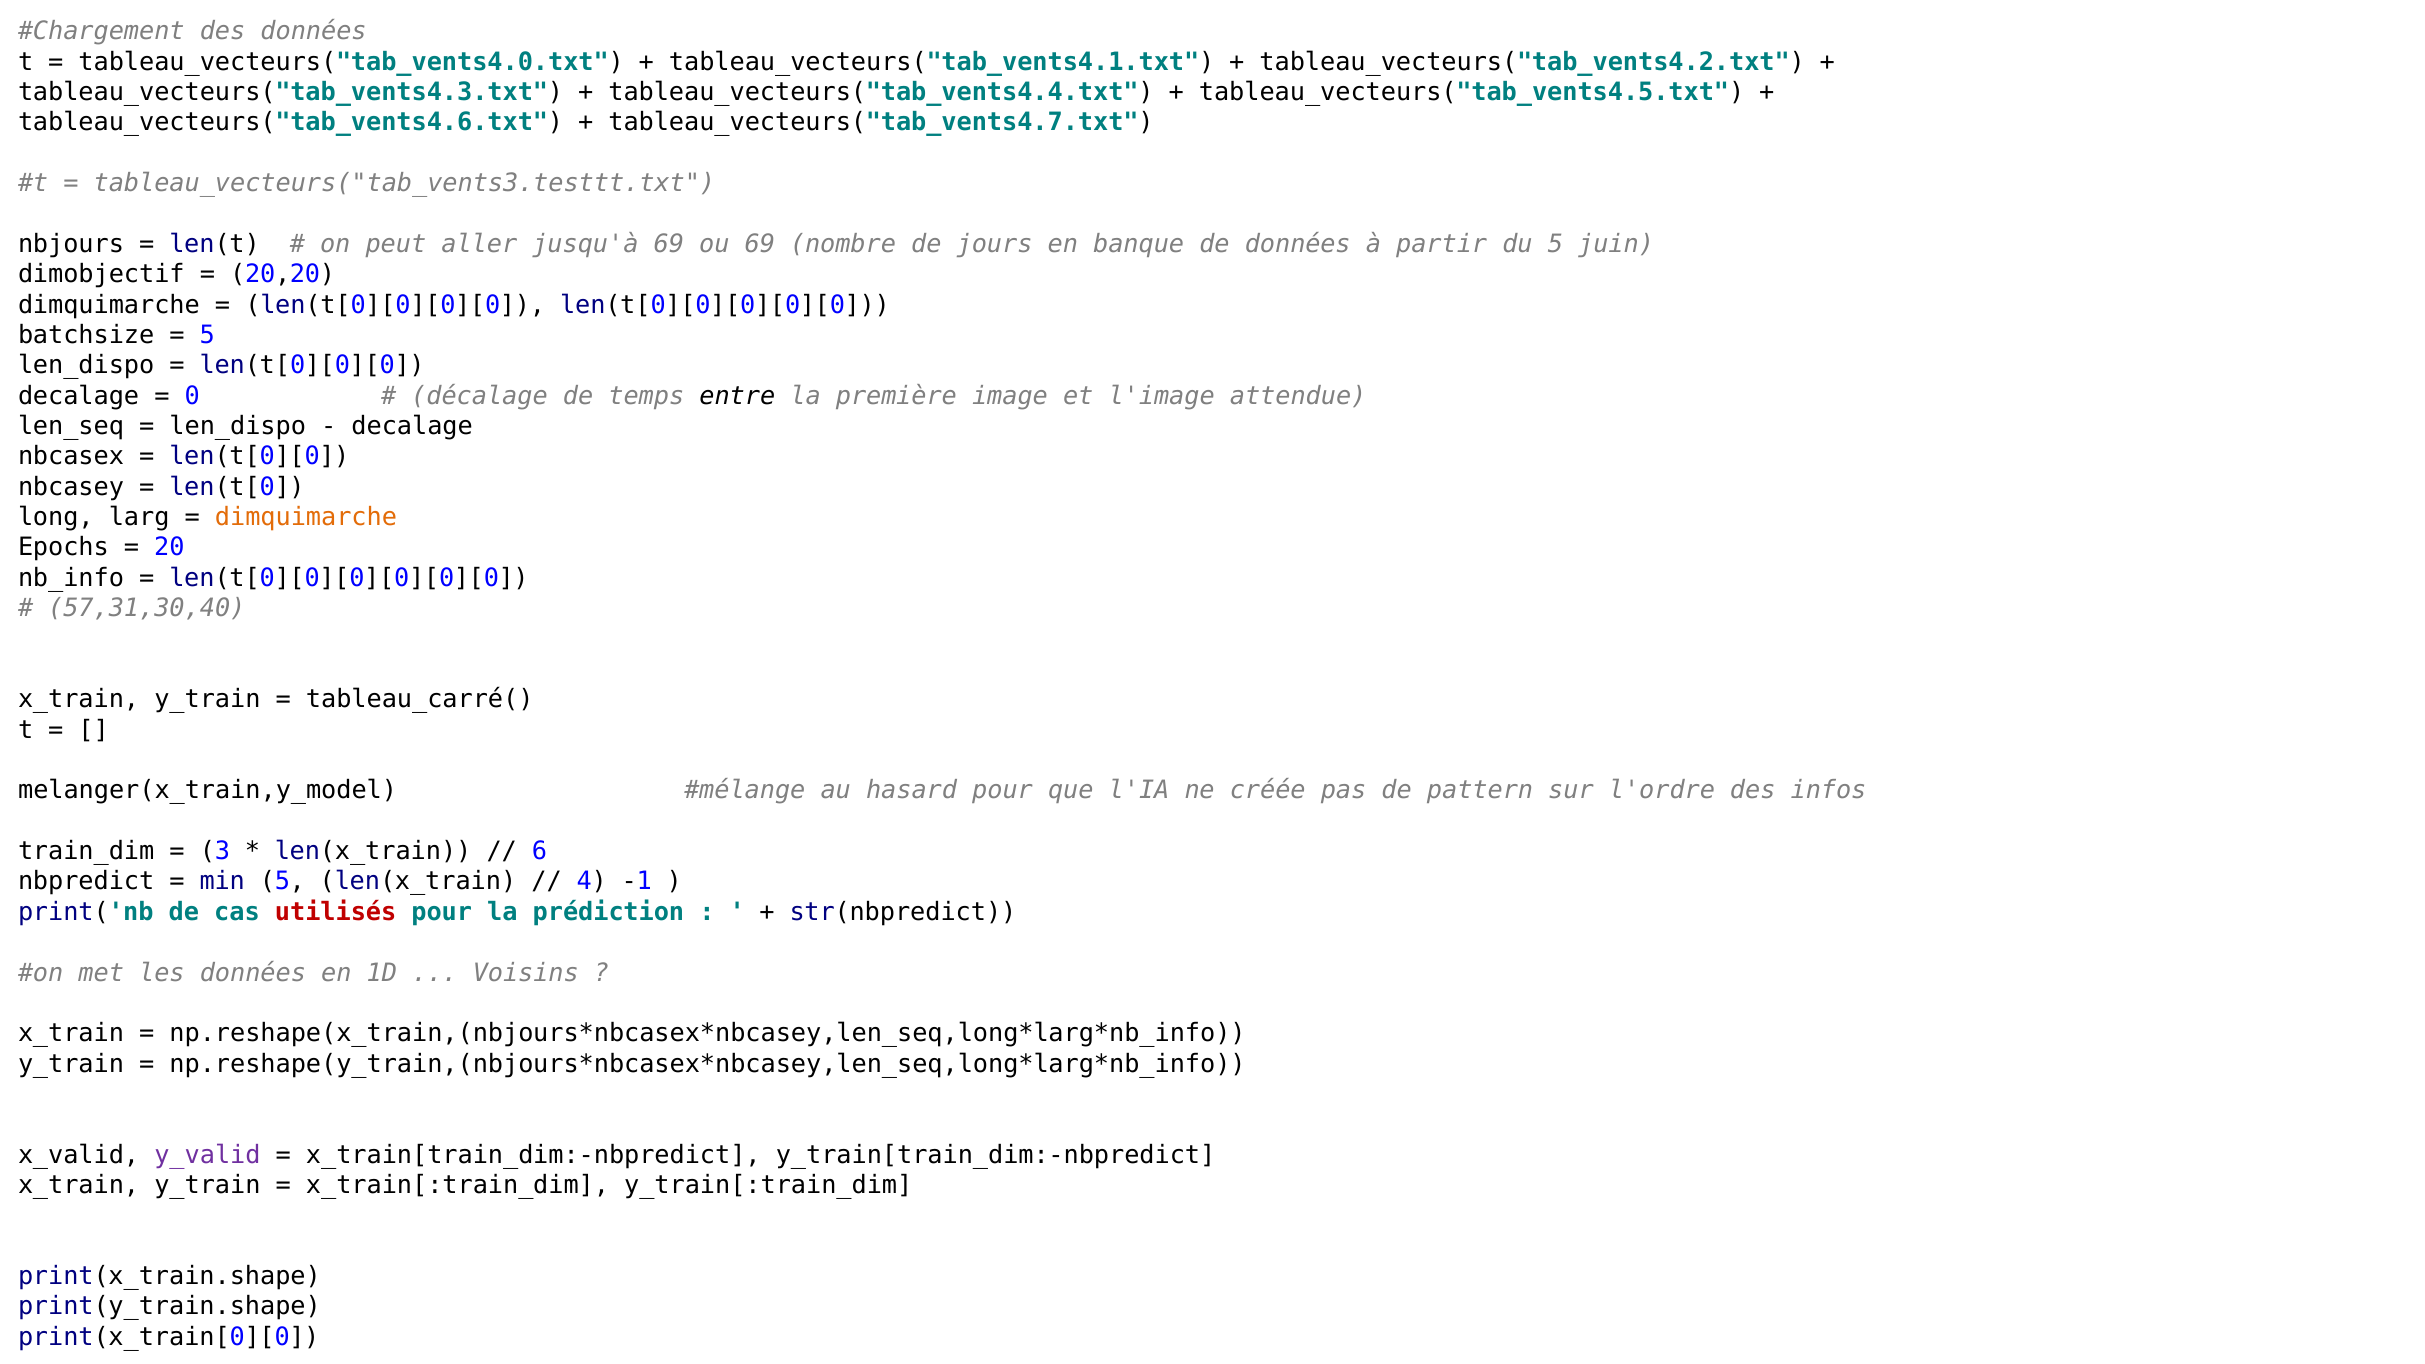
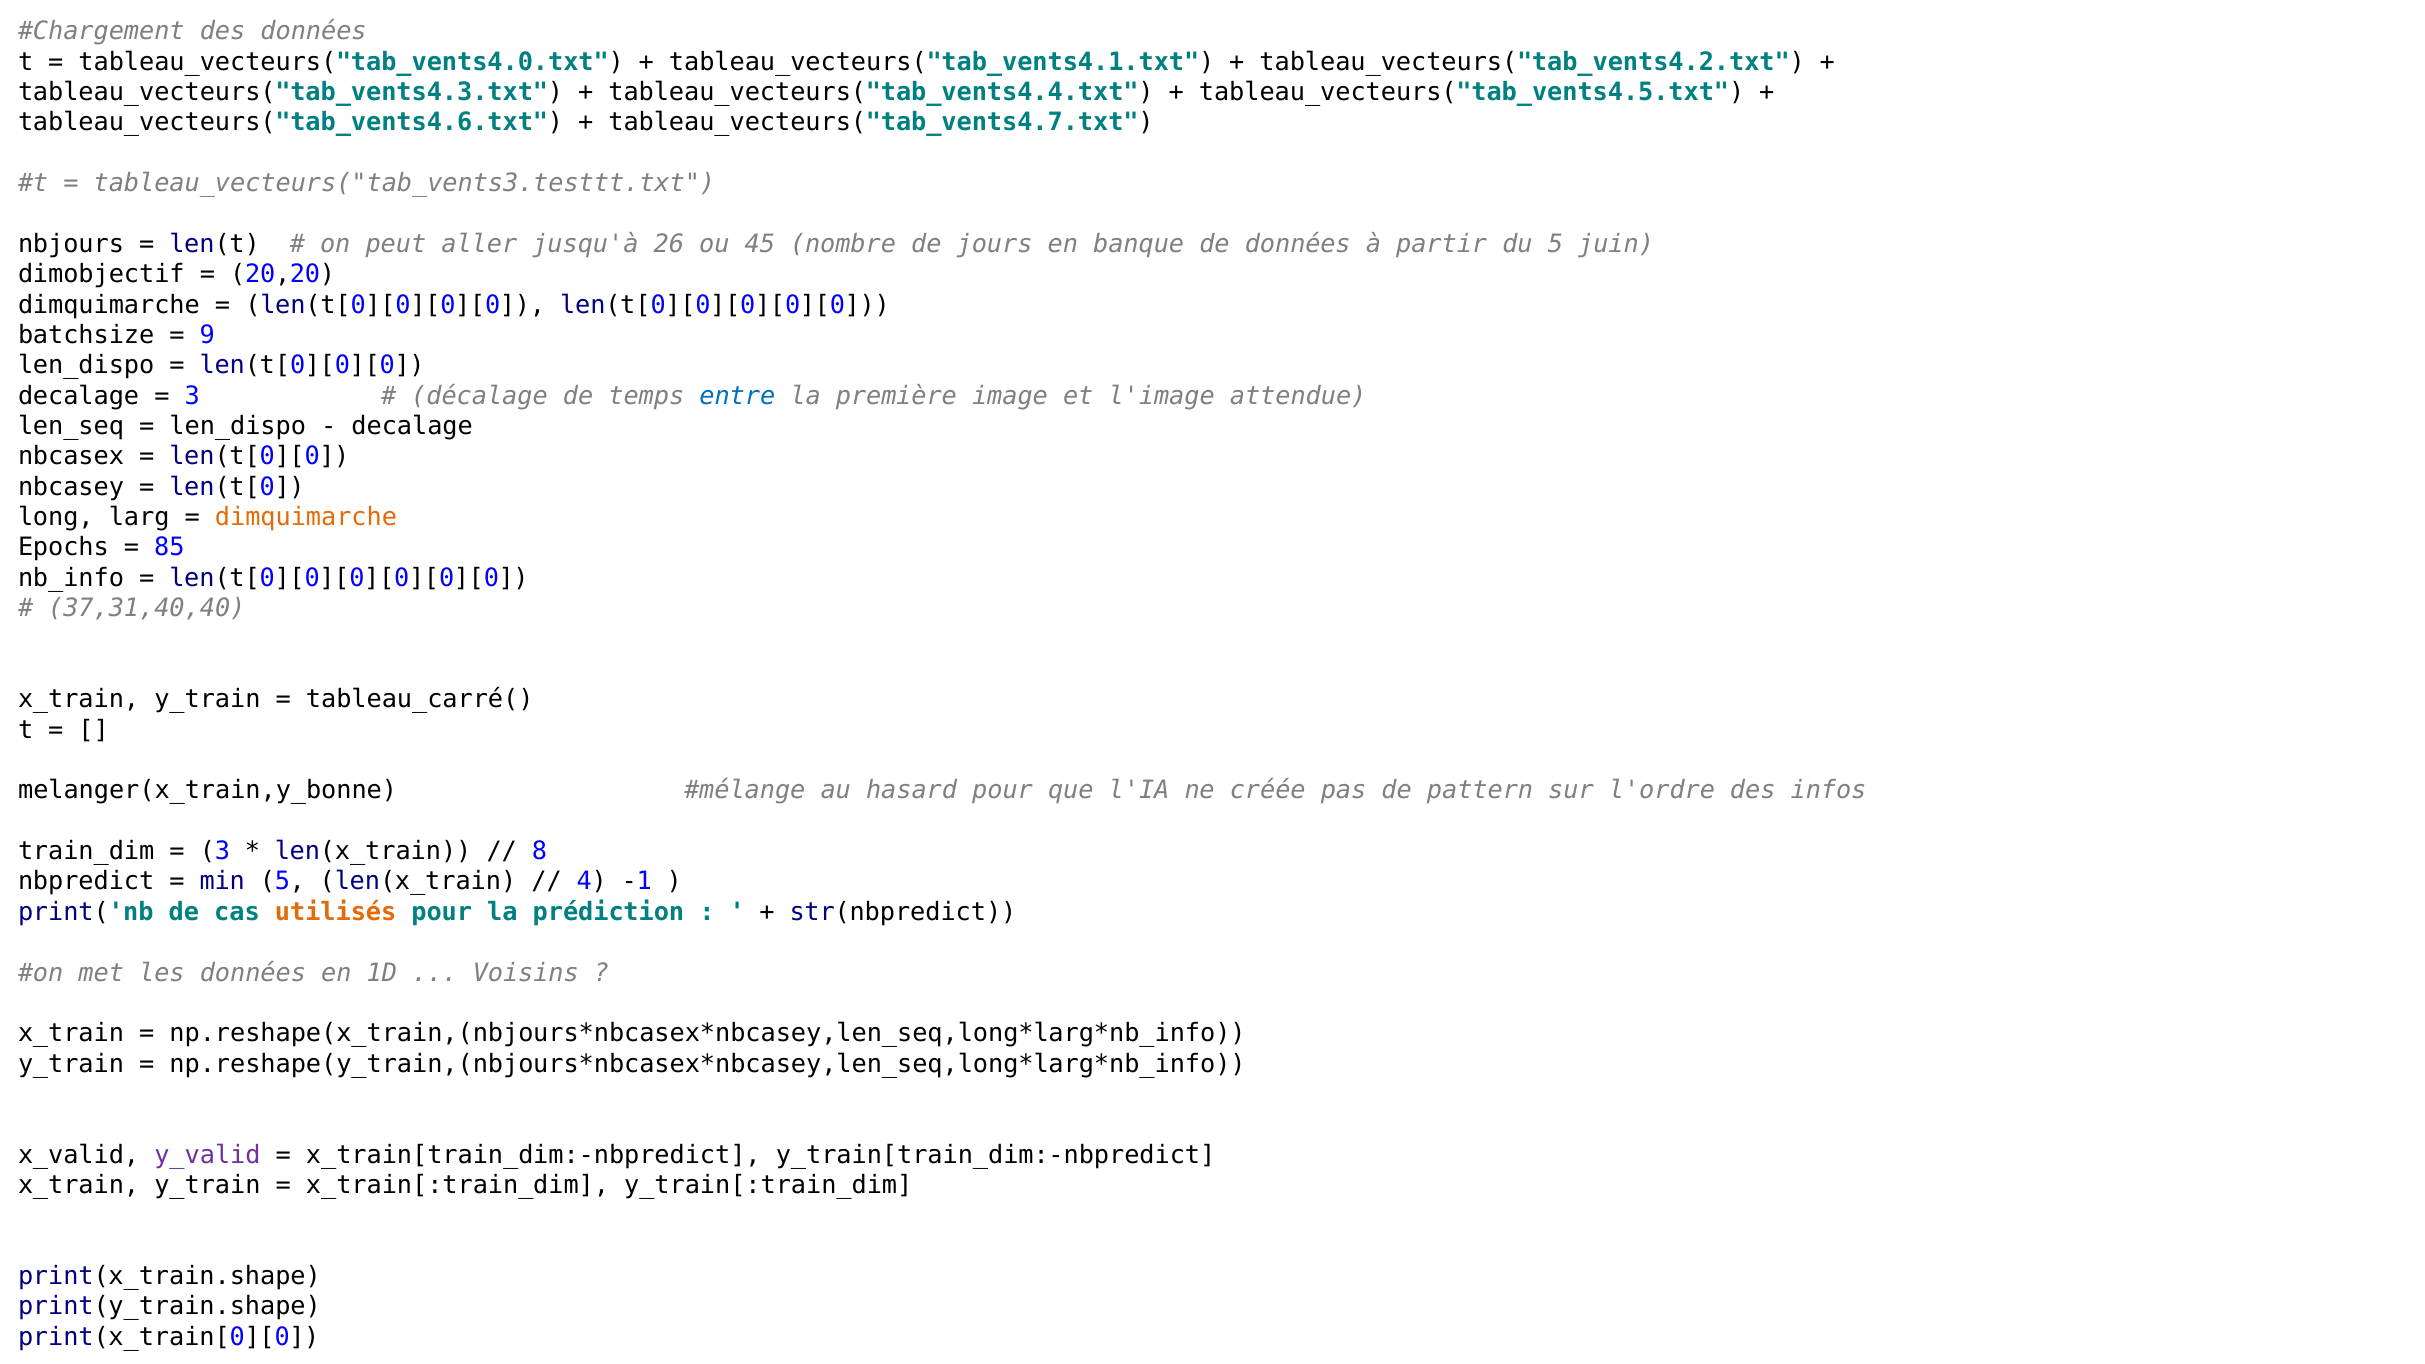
jusqu'à 69: 69 -> 26 (669, 244)
ou 69: 69 -> 45 (760, 244)
5: 5 -> 9 (207, 335)
0: 0 -> 3 (192, 396)
entre colour: black -> blue (737, 396)
20: 20 -> 85 (169, 548)
57,31,30,40: 57,31,30,40 -> 37,31,40,40 (147, 608)
melanger(x_train,y_model: melanger(x_train,y_model -> melanger(x_train,y_bonne (208, 791)
6: 6 -> 8 (539, 851)
utilisés colour: red -> orange (336, 912)
